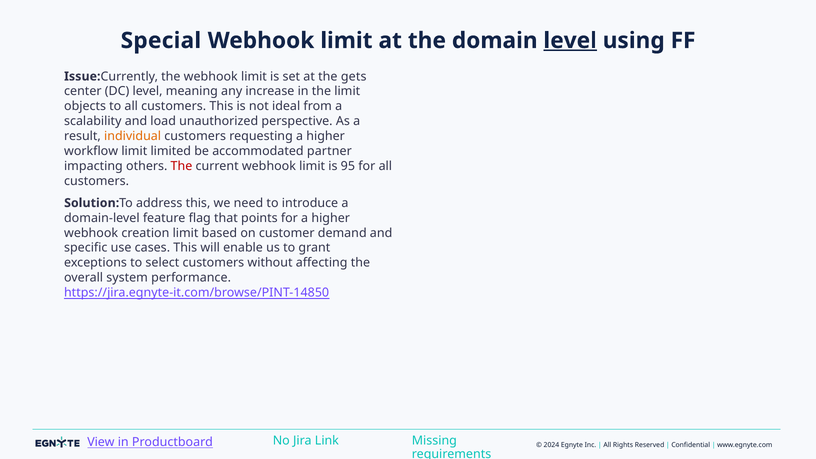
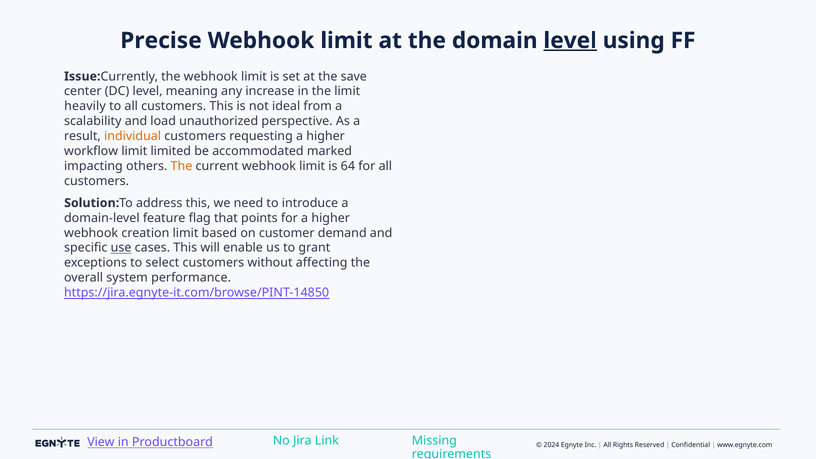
Special: Special -> Precise (161, 41)
gets: gets -> save (354, 76)
objects: objects -> heavily (85, 106)
partner: partner -> marked (329, 151)
The colour: red -> orange (181, 166)
95: 95 -> 64 (348, 166)
use underline: none -> present (121, 248)
